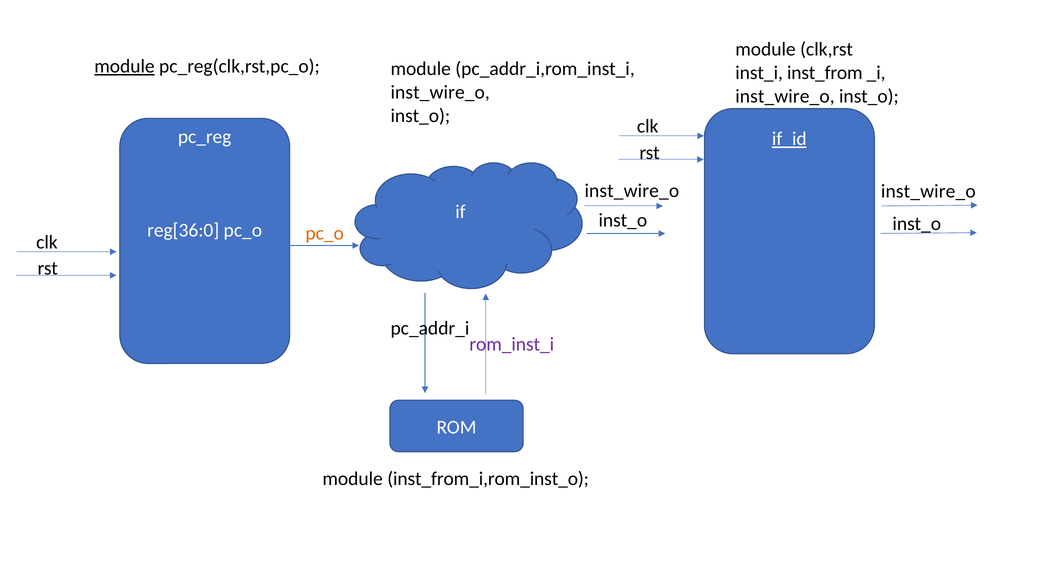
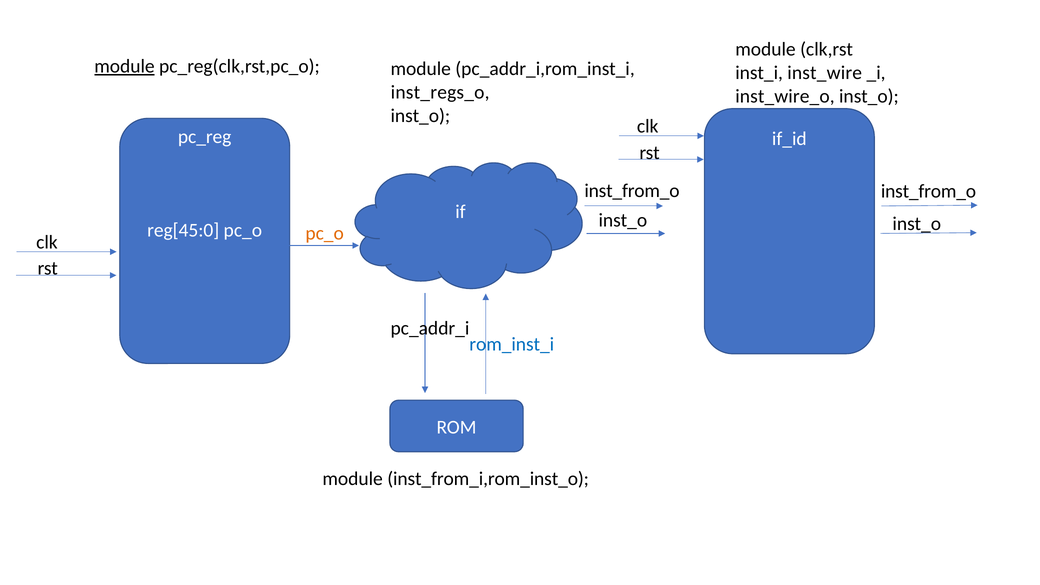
inst_from: inst_from -> inst_wire (825, 73)
inst_wire_o: inst_wire_o -> inst_regs_o (440, 92)
if_id underline: present -> none (789, 139)
inst_wire_o: inst_wire_o -> inst_from_o (632, 191)
inst_wire_o: inst_wire_o -> inst_from_o (928, 191)
reg[36:0: reg[36:0 -> reg[45:0 (183, 231)
rom_inst_i colour: purple -> blue (512, 344)
